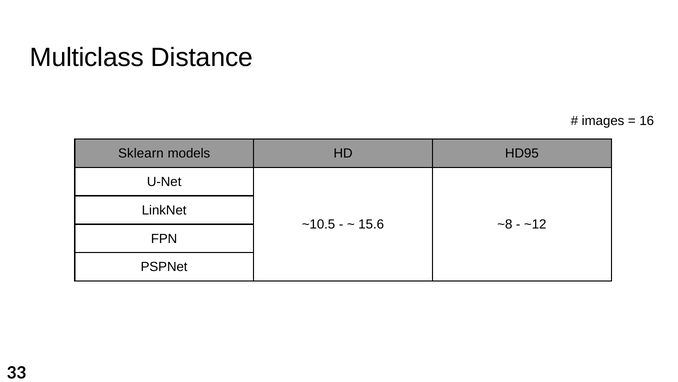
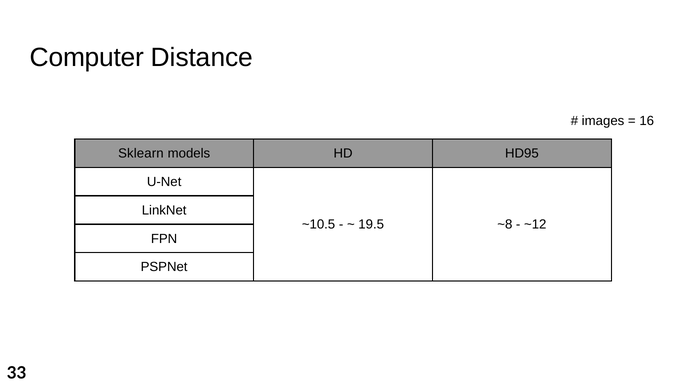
Multiclass: Multiclass -> Computer (87, 57)
15.6: 15.6 -> 19.5 (371, 224)
